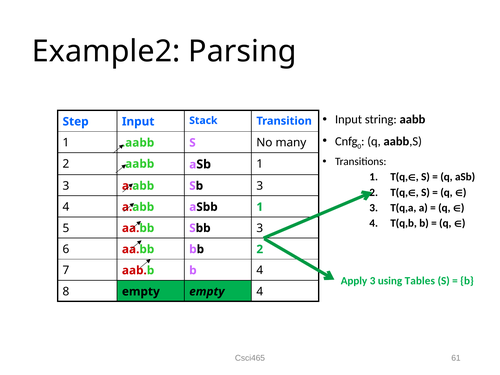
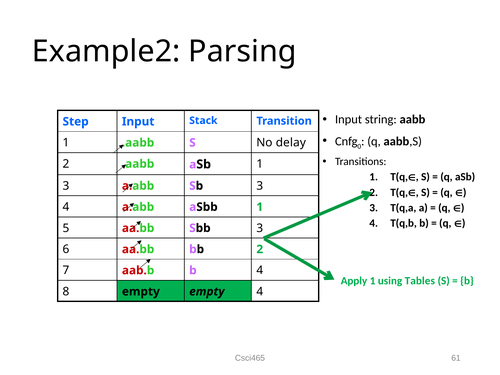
many: many -> delay (291, 143)
Apply 3: 3 -> 1 (373, 281)
